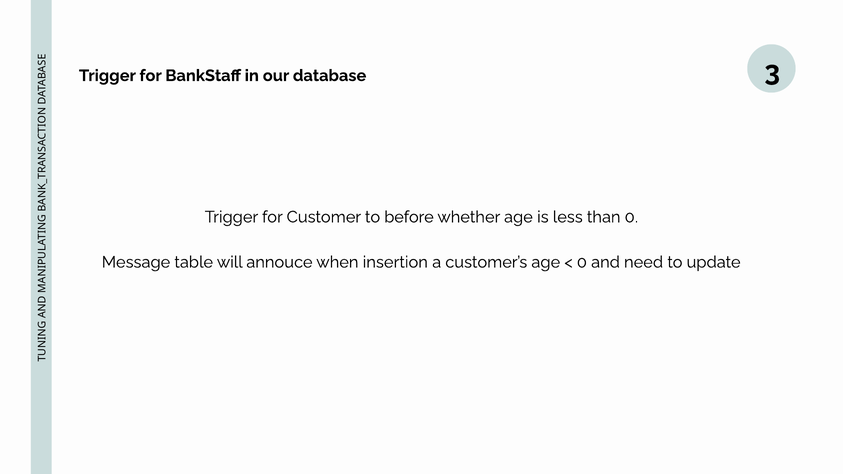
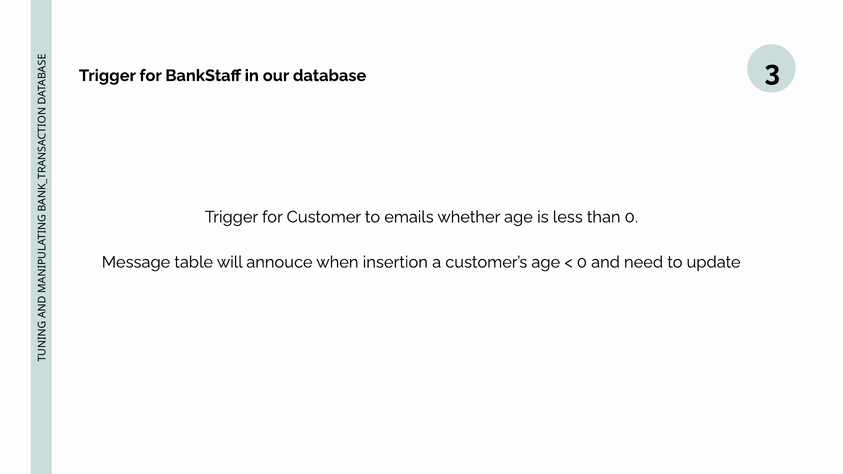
before: before -> emails (409, 217)
